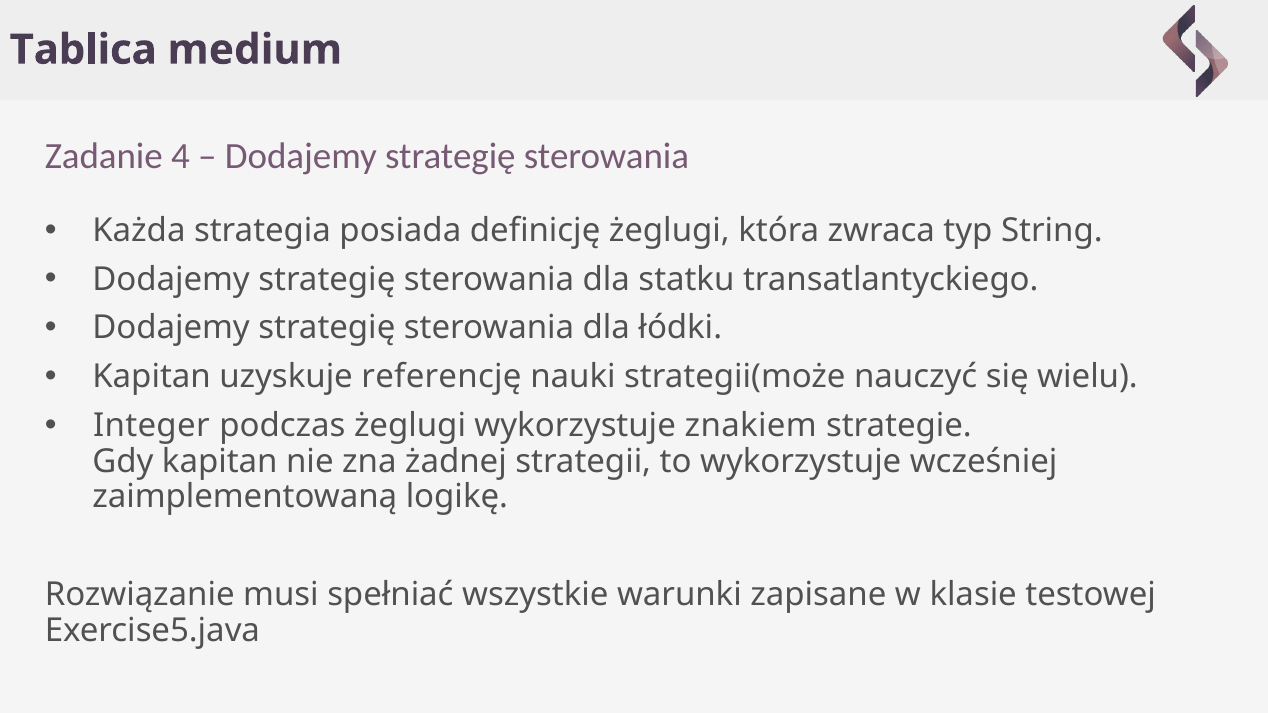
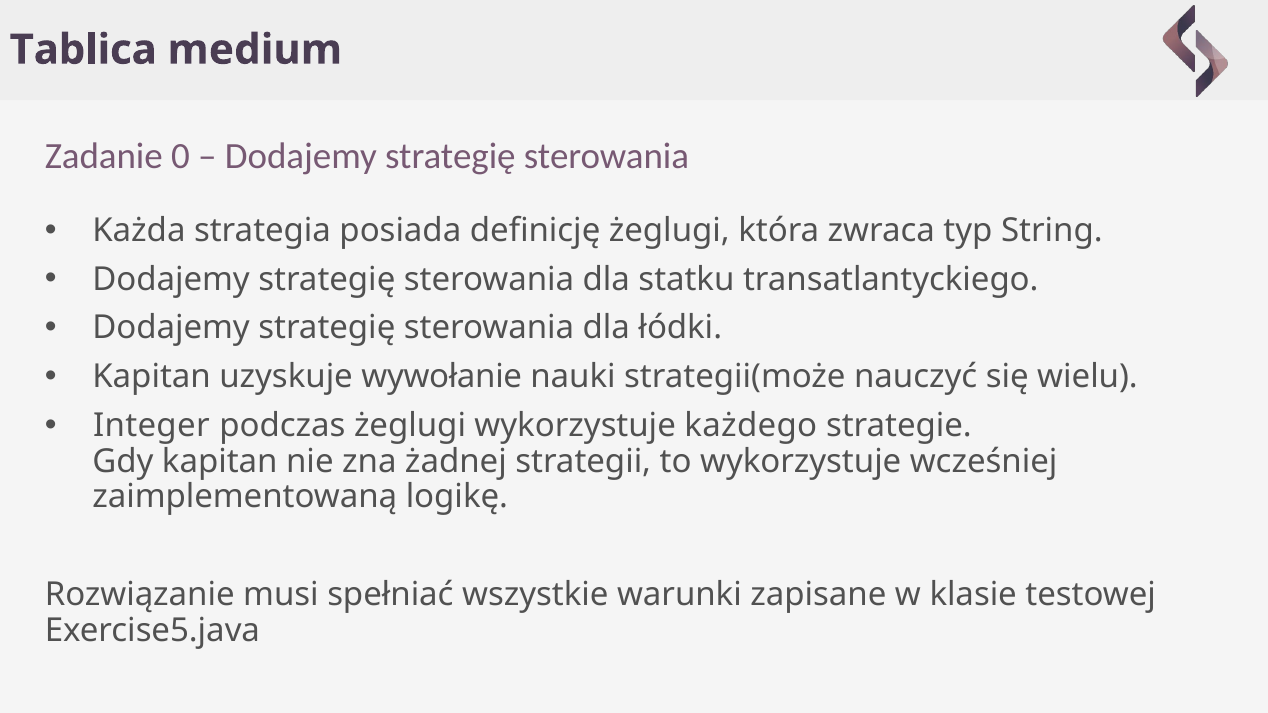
4: 4 -> 0 (181, 157)
referencję: referencję -> wywołanie (442, 377)
znakiem: znakiem -> każdego (751, 426)
